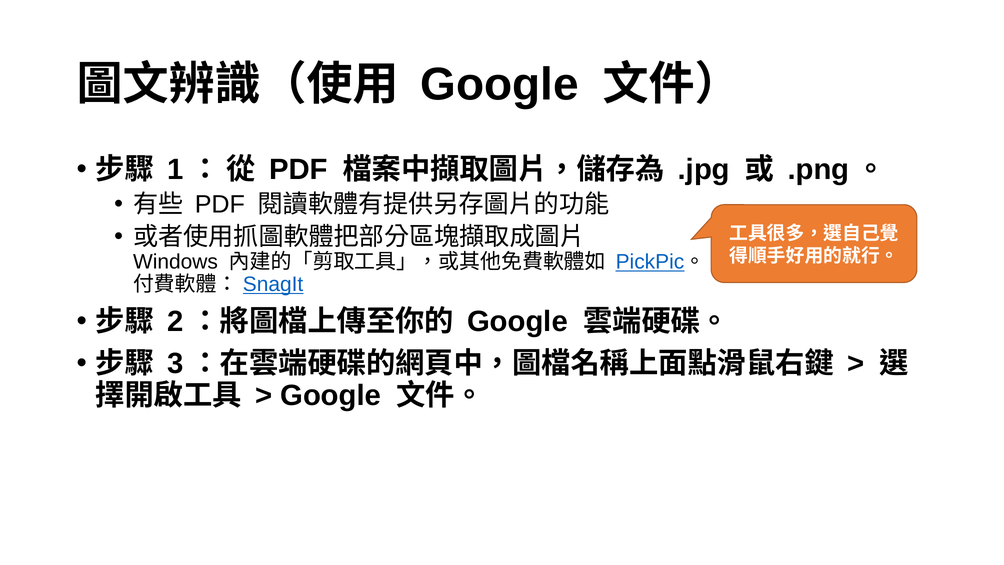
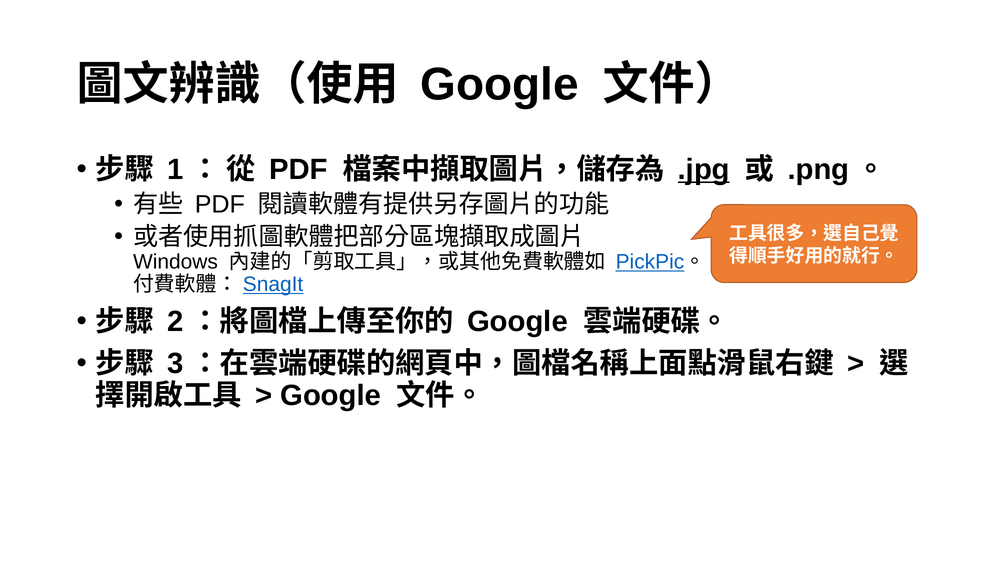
.jpg underline: none -> present (704, 170)
